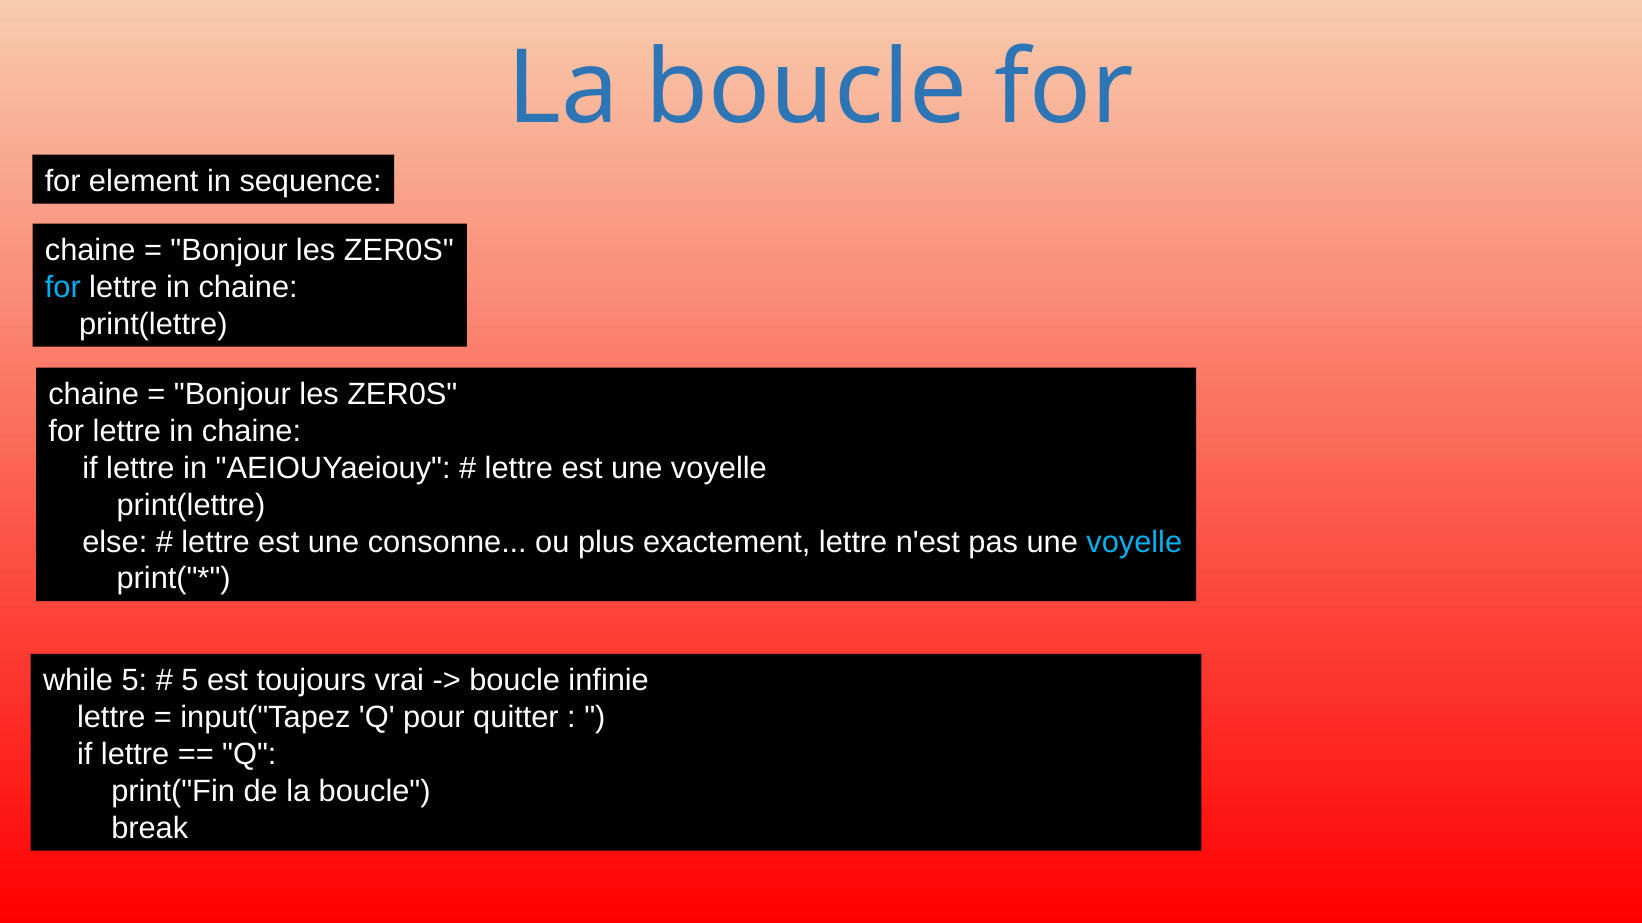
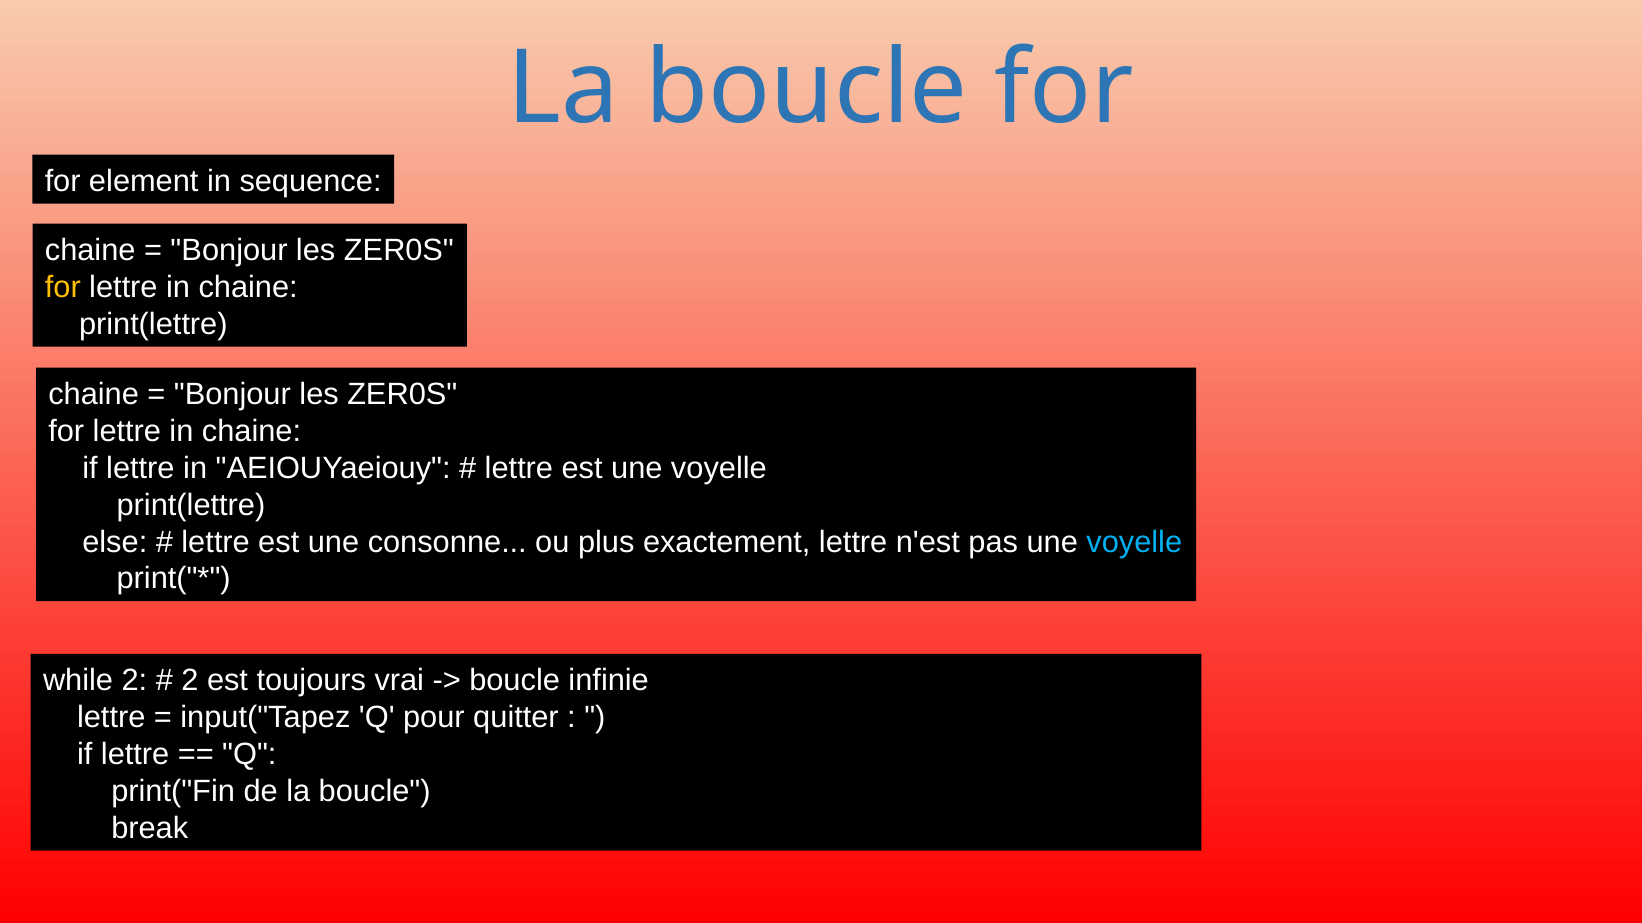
for colour: light blue -> yellow (63, 288)
while 5: 5 -> 2 (134, 681)
5: 5 -> 2 (190, 681)
